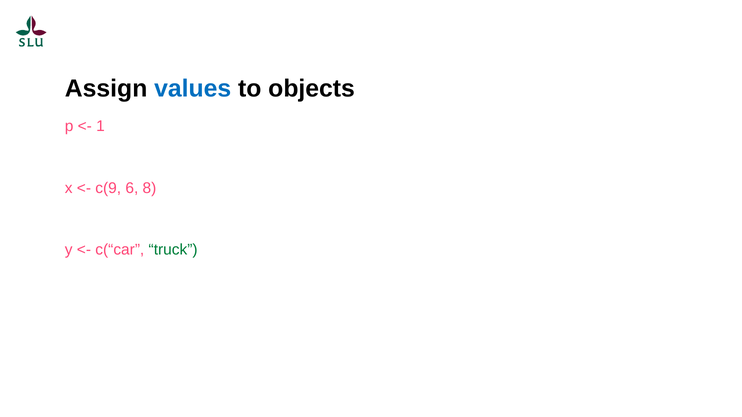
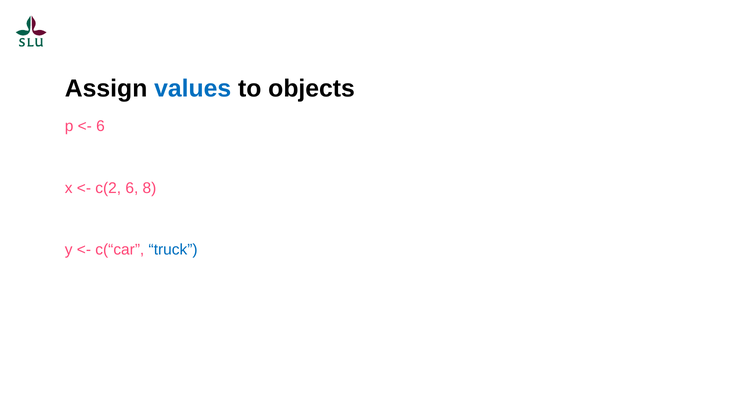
1: 1 -> 6 (100, 126)
c(9: c(9 -> c(2 (108, 188)
truck colour: green -> blue (173, 250)
